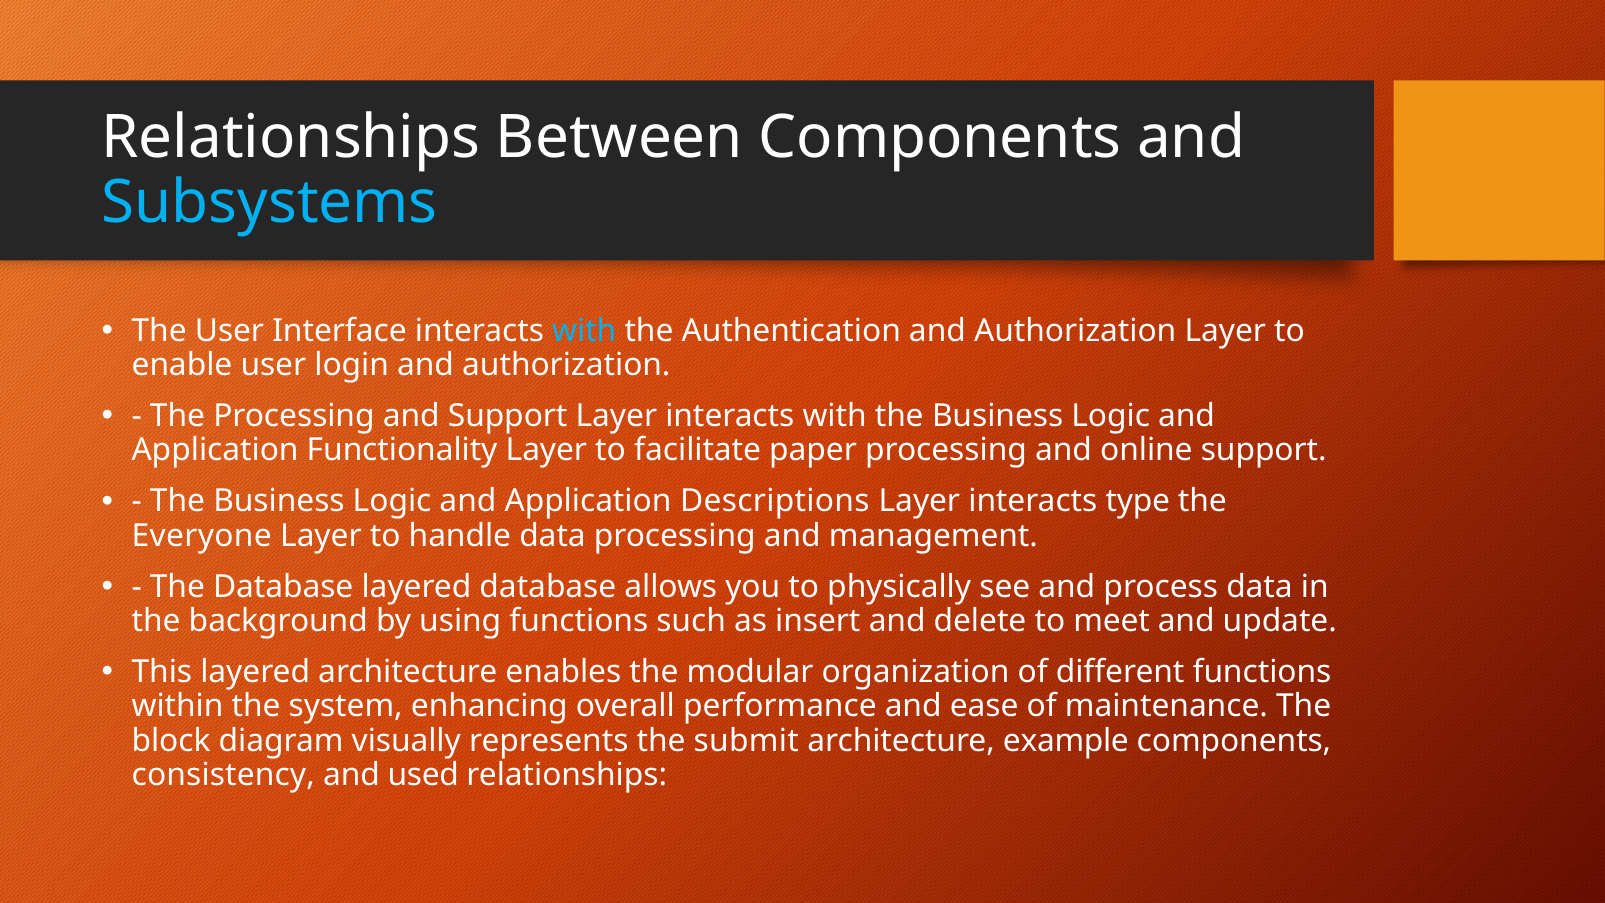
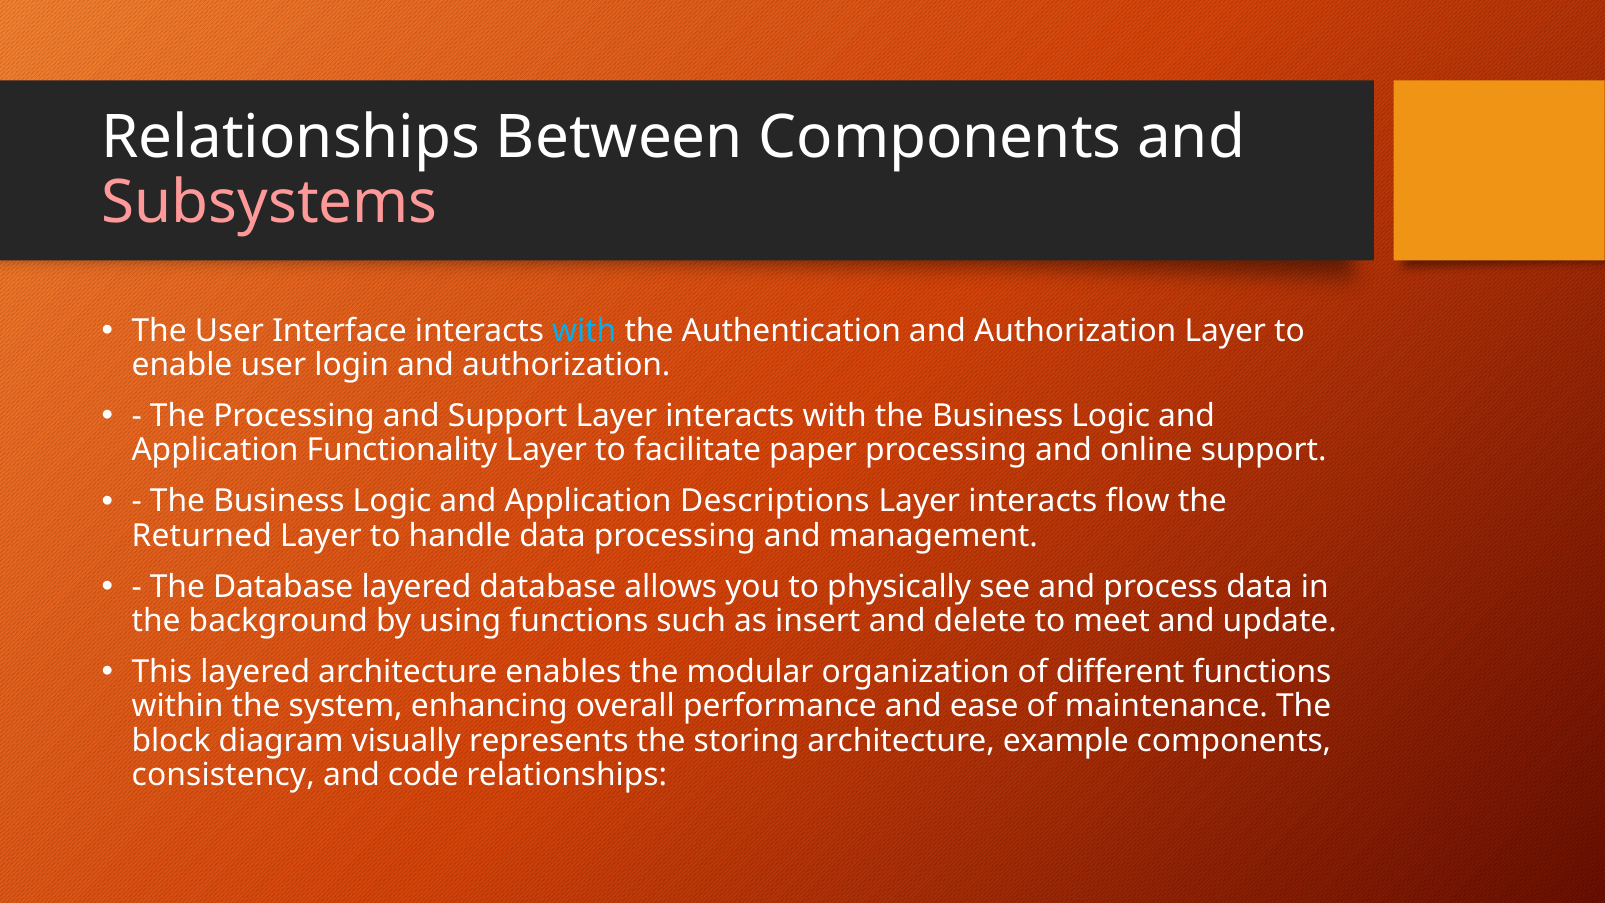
Subsystems colour: light blue -> pink (270, 202)
type: type -> flow (1138, 501)
Everyone: Everyone -> Returned (202, 536)
submit: submit -> storing (747, 741)
used: used -> code (423, 775)
